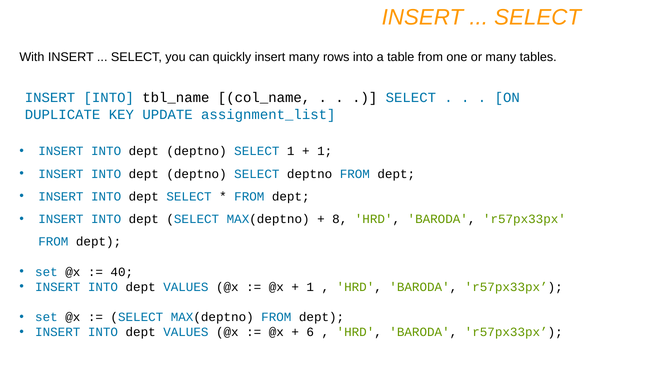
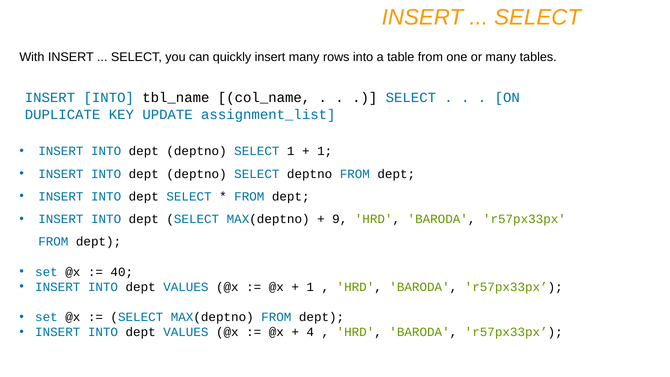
8: 8 -> 9 (340, 219)
6: 6 -> 4 (310, 332)
